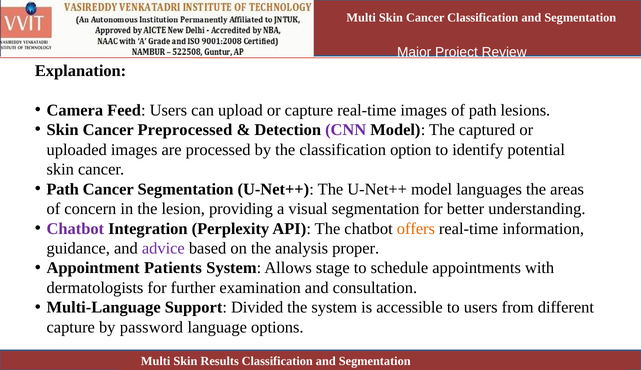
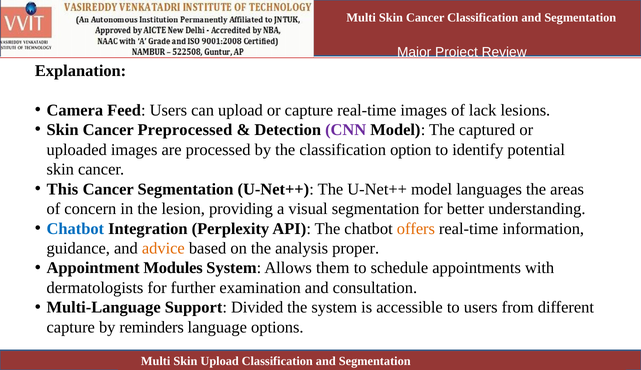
of path: path -> lack (483, 110)
Path: Path -> This (62, 189)
Chatbot colour: purple -> blue (75, 229)
advice colour: purple -> orange (163, 248)
Patients: Patients -> Modules (173, 268)
stage: stage -> them (333, 268)
password: password -> reminders (152, 327)
Skin Results: Results -> Upload (220, 361)
